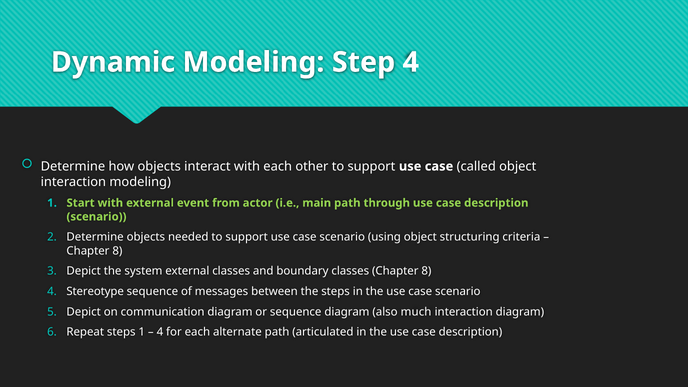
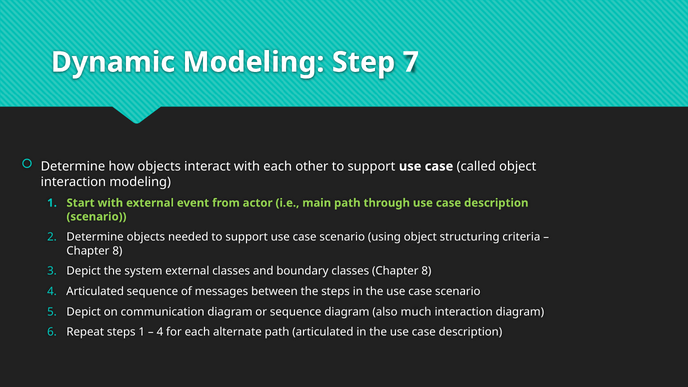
Step 4: 4 -> 7 (411, 62)
4 Stereotype: Stereotype -> Articulated (95, 291)
